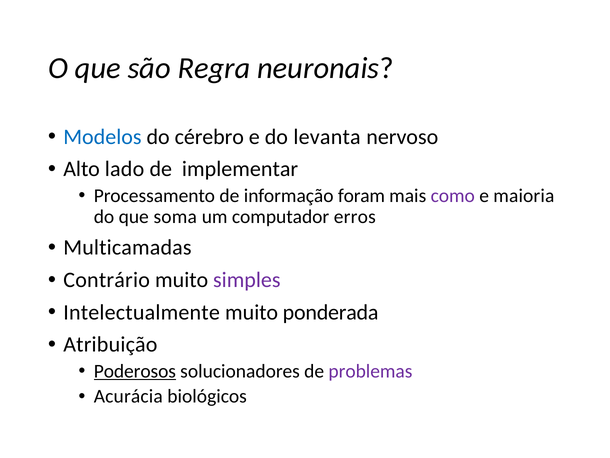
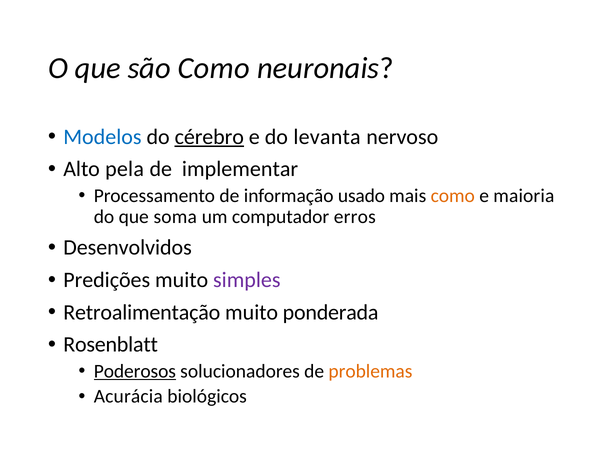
são Regra: Regra -> Como (214, 68)
cérebro underline: none -> present (209, 137)
lado: lado -> pela (125, 169)
foram: foram -> usado (361, 195)
como colour: purple -> orange (453, 195)
Multicamadas: Multicamadas -> Desenvolvidos (128, 247)
Contrário: Contrário -> Predições (107, 280)
Intelectualmente: Intelectualmente -> Retroalimentação (142, 312)
Atribuição: Atribuição -> Rosenblatt (111, 344)
problemas colour: purple -> orange (370, 371)
